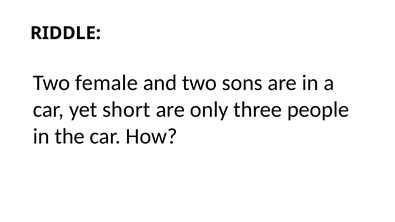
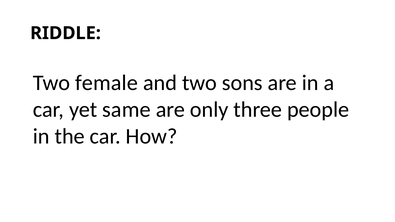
short: short -> same (126, 110)
